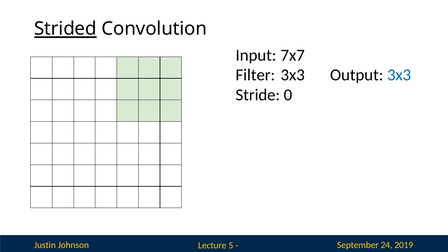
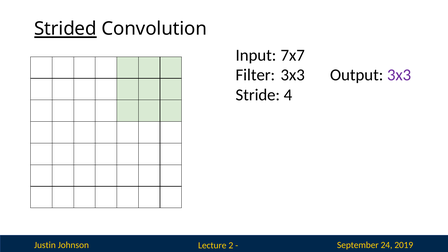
3x3 colour: blue -> purple (399, 75)
0: 0 -> 4 (288, 95)
5: 5 -> 2 (231, 245)
